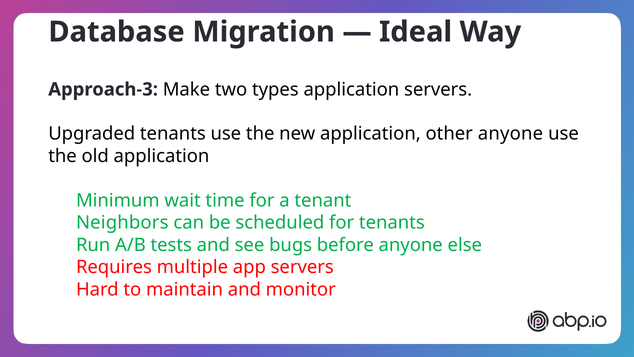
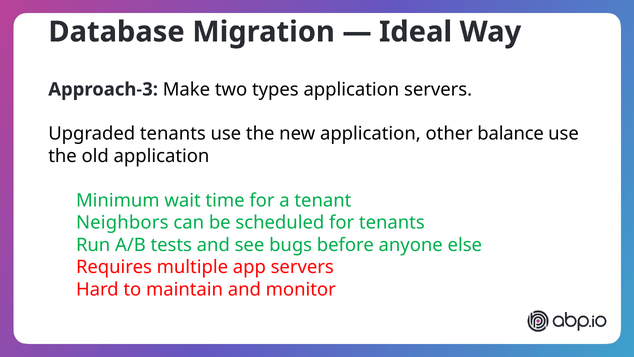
other anyone: anyone -> balance (511, 134)
